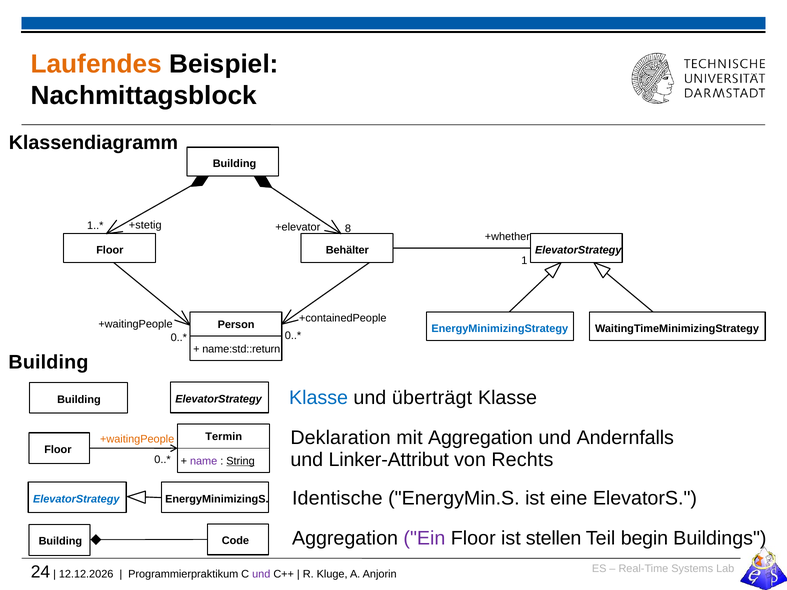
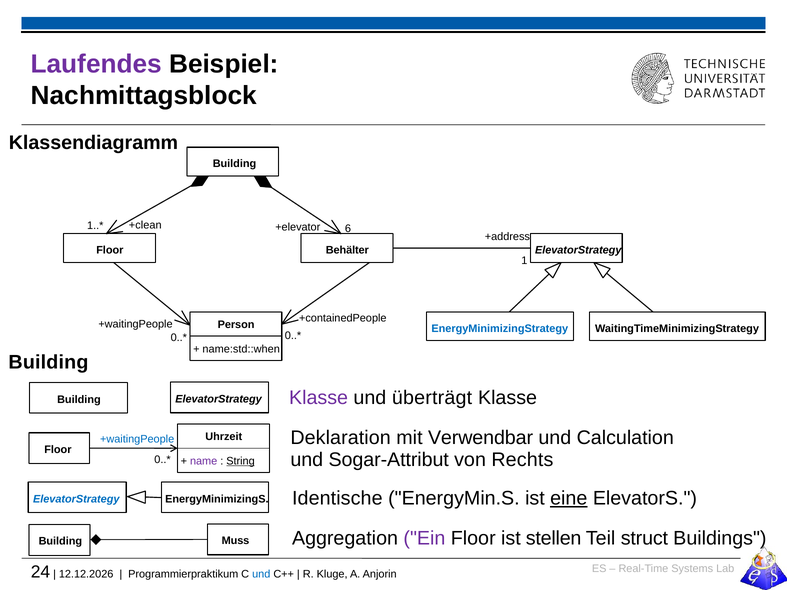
Laufendes colour: orange -> purple (96, 64)
+stetig: +stetig -> +clean (145, 225)
8: 8 -> 6 (348, 229)
+whether: +whether -> +address (507, 237)
name:std::return: name:std::return -> name:std::when (241, 349)
Klasse colour: blue -> purple (319, 398)
mit Aggregation: Aggregation -> Verwendbar (481, 438)
Andernfalls: Andernfalls -> Calculation (625, 438)
Termin: Termin -> Uhrzeit (224, 437)
+waitingPeople colour: orange -> blue (137, 439)
Linker-Attribut: Linker-Attribut -> Sogar-Attribut (389, 460)
eine underline: none -> present (569, 498)
Code: Code -> Muss (236, 541)
begin: begin -> struct (644, 538)
und colour: purple -> blue (261, 574)
